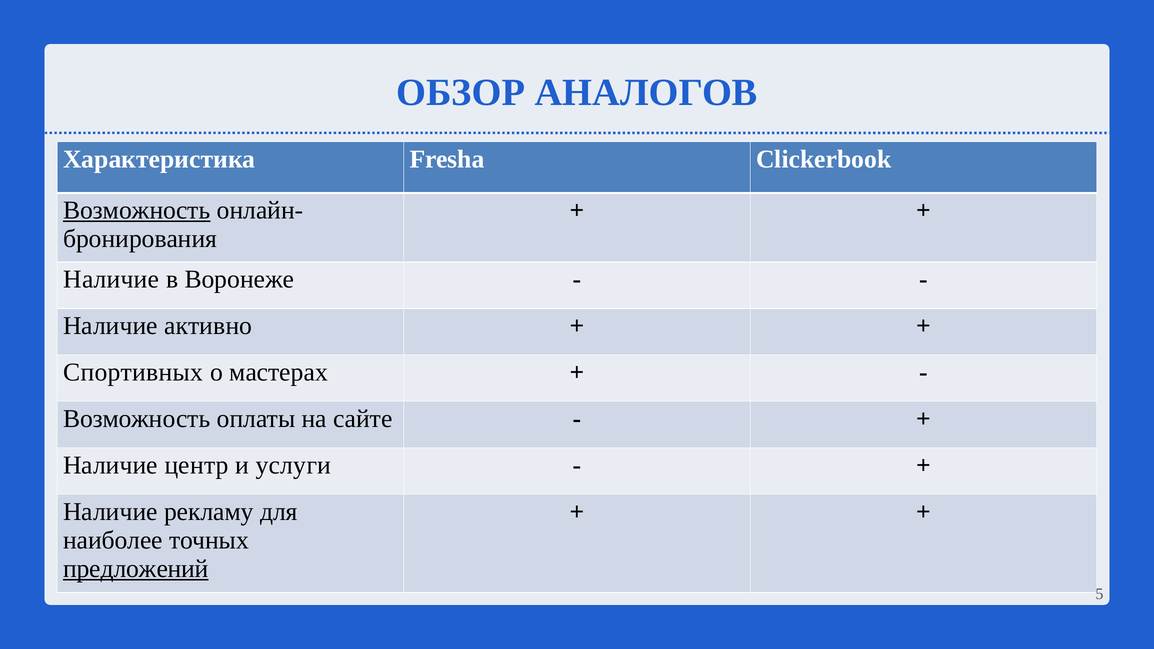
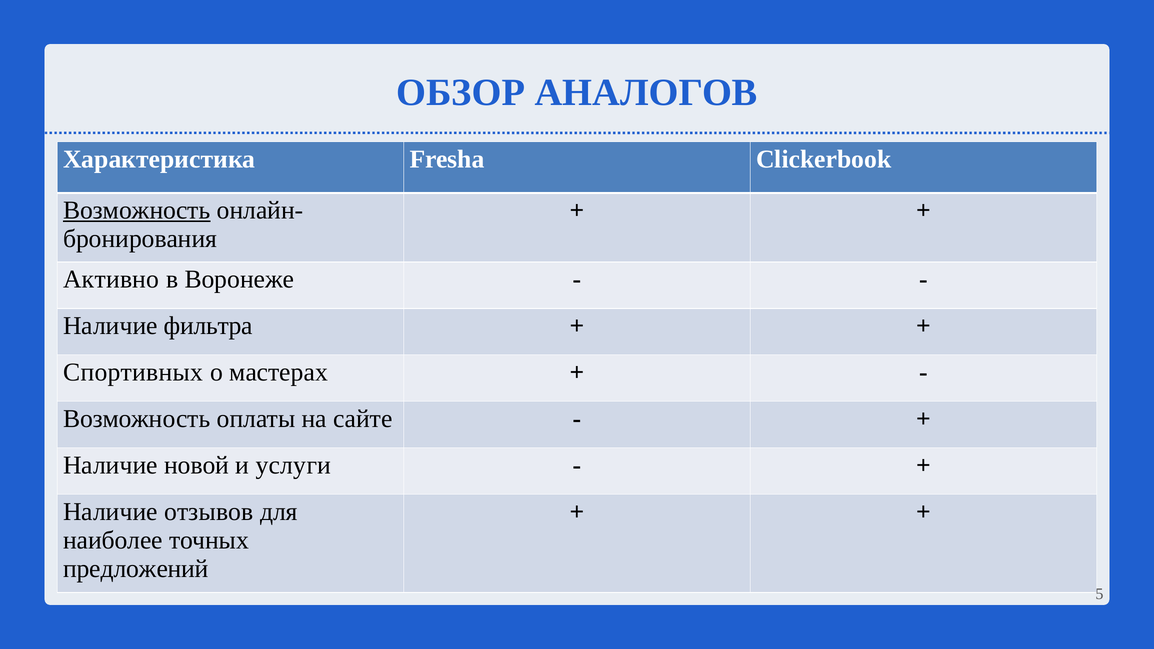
Наличие: Наличие -> Активно (111, 279)
активно: активно -> фильтра (208, 326)
центр: центр -> новой (197, 465)
рекламу: рекламу -> отзывов (209, 512)
предложений underline: present -> none (136, 569)
